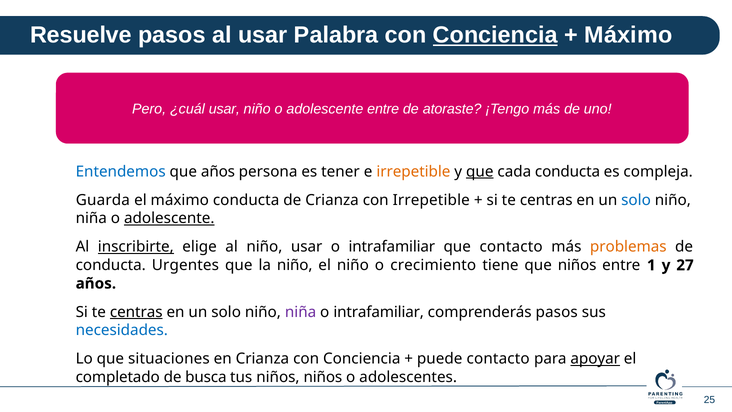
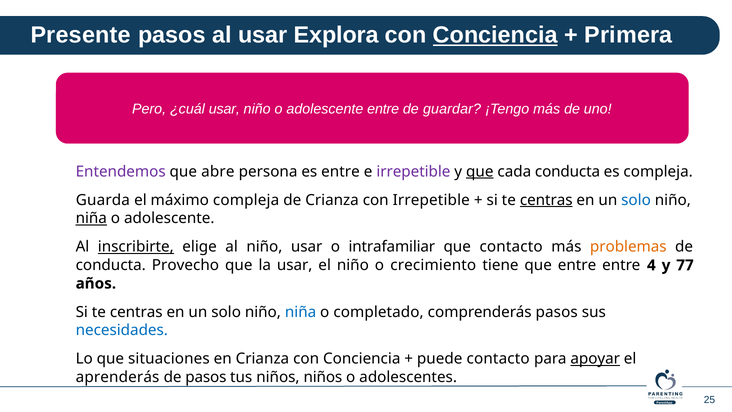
Resuelve: Resuelve -> Presente (81, 35)
Palabra: Palabra -> Explora (336, 35)
Máximo: Máximo -> Primera (628, 35)
atoraste: atoraste -> guardar (452, 109)
Entendemos colour: blue -> purple (121, 172)
que años: años -> abre (218, 172)
es tener: tener -> entre (340, 172)
irrepetible colour: orange -> purple (413, 172)
máximo conducta: conducta -> compleja (246, 200)
centras underline: none -> present (546, 200)
niña underline: none -> present (91, 218)
adolescente underline: present -> none (169, 218)
Urgentes: Urgentes -> Provecho (185, 265)
la niño: niño -> usar (295, 265)
que niños: niños -> entre (577, 265)
1: 1 -> 4 (651, 265)
27: 27 -> 77 (685, 265)
centras underline: present -> none (136, 312)
niña colour: purple -> blue (301, 312)
intrafamiliar: intrafamiliar -> completado (379, 312)
completado: completado -> aprenderás (118, 377)
de busca: busca -> pasos (206, 377)
